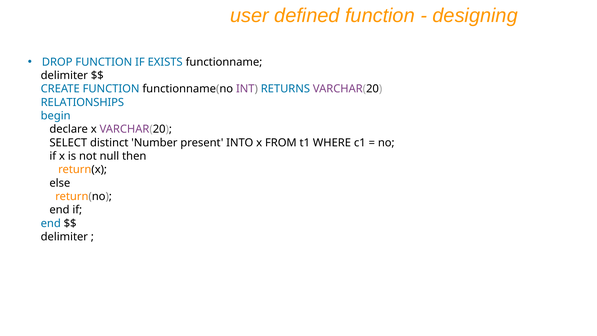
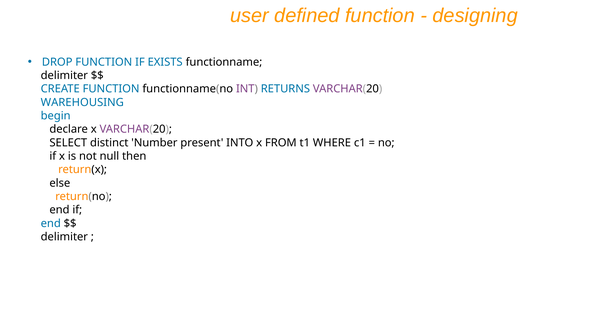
RELATIONSHIPS: RELATIONSHIPS -> WAREHOUSING (82, 102)
